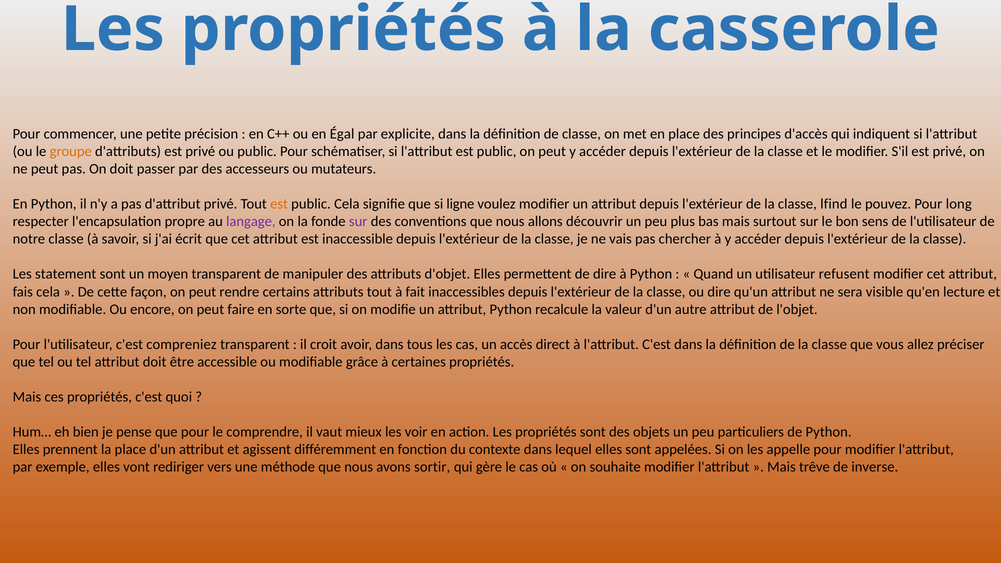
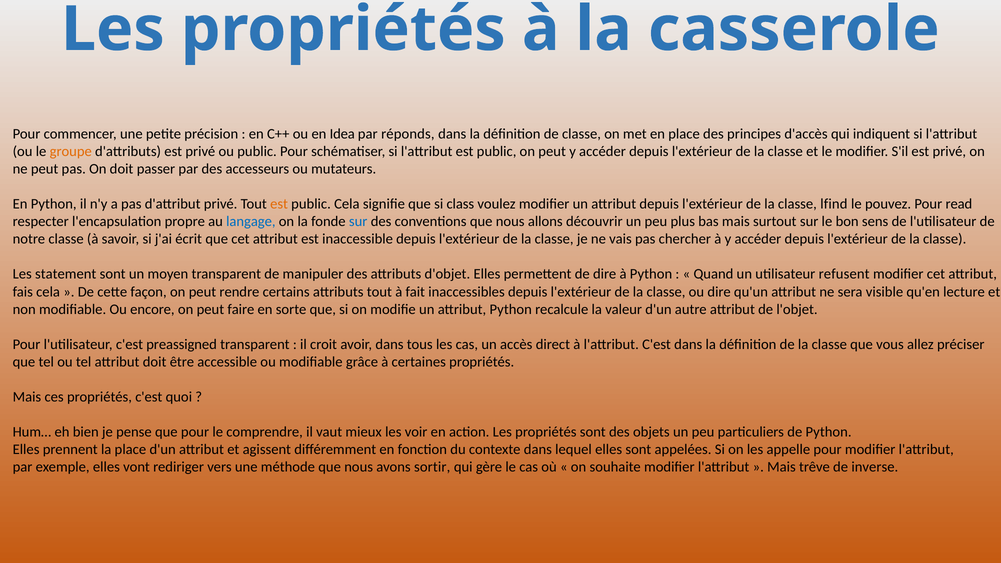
Égal: Égal -> Idea (342, 134)
explicite: explicite -> réponds (408, 134)
ligne: ligne -> class (460, 204)
long: long -> read (959, 204)
langage colour: purple -> blue (251, 222)
sur colour: purple -> blue (358, 222)
compreniez: compreniez -> preassigned (182, 344)
